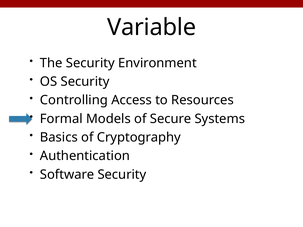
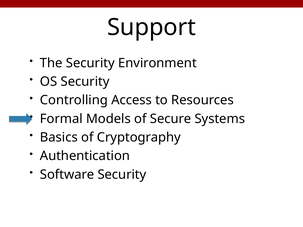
Variable: Variable -> Support (152, 27)
